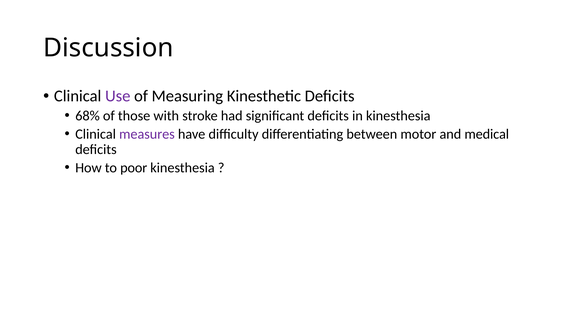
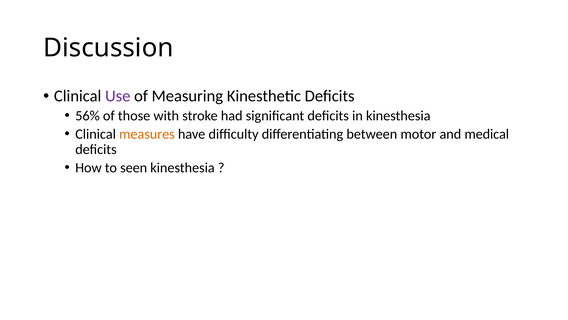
68%: 68% -> 56% (88, 116)
measures colour: purple -> orange (147, 134)
poor: poor -> seen (134, 168)
